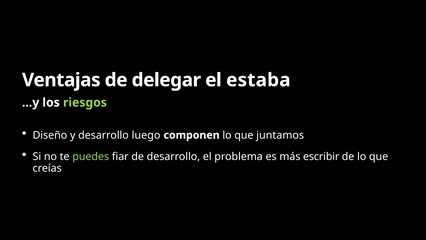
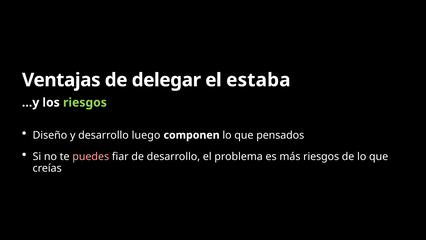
juntamos: juntamos -> pensados (280, 135)
puedes colour: light green -> pink (91, 156)
más escribir: escribir -> riesgos (321, 156)
